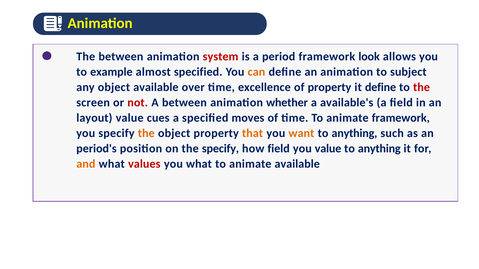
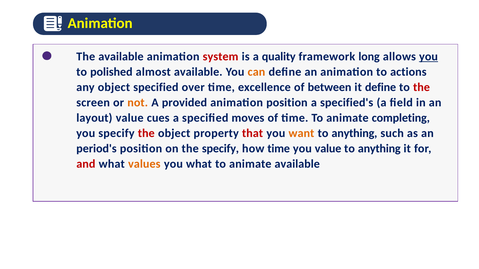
The between: between -> available (121, 57)
period: period -> quality (279, 57)
look: look -> long (369, 57)
you underline: none -> present (429, 57)
example: example -> polished (111, 72)
almost specified: specified -> available (198, 72)
subject: subject -> actions (408, 72)
object available: available -> specified (156, 87)
of property: property -> between (330, 87)
not colour: red -> orange (138, 103)
A between: between -> provided (184, 103)
animation whether: whether -> position (287, 103)
available's: available's -> specified's (347, 103)
animate framework: framework -> completing (401, 118)
the colour: orange -> red (146, 134)
that colour: orange -> red (253, 134)
how field: field -> time (279, 149)
and colour: orange -> red (86, 164)
values colour: red -> orange (144, 164)
